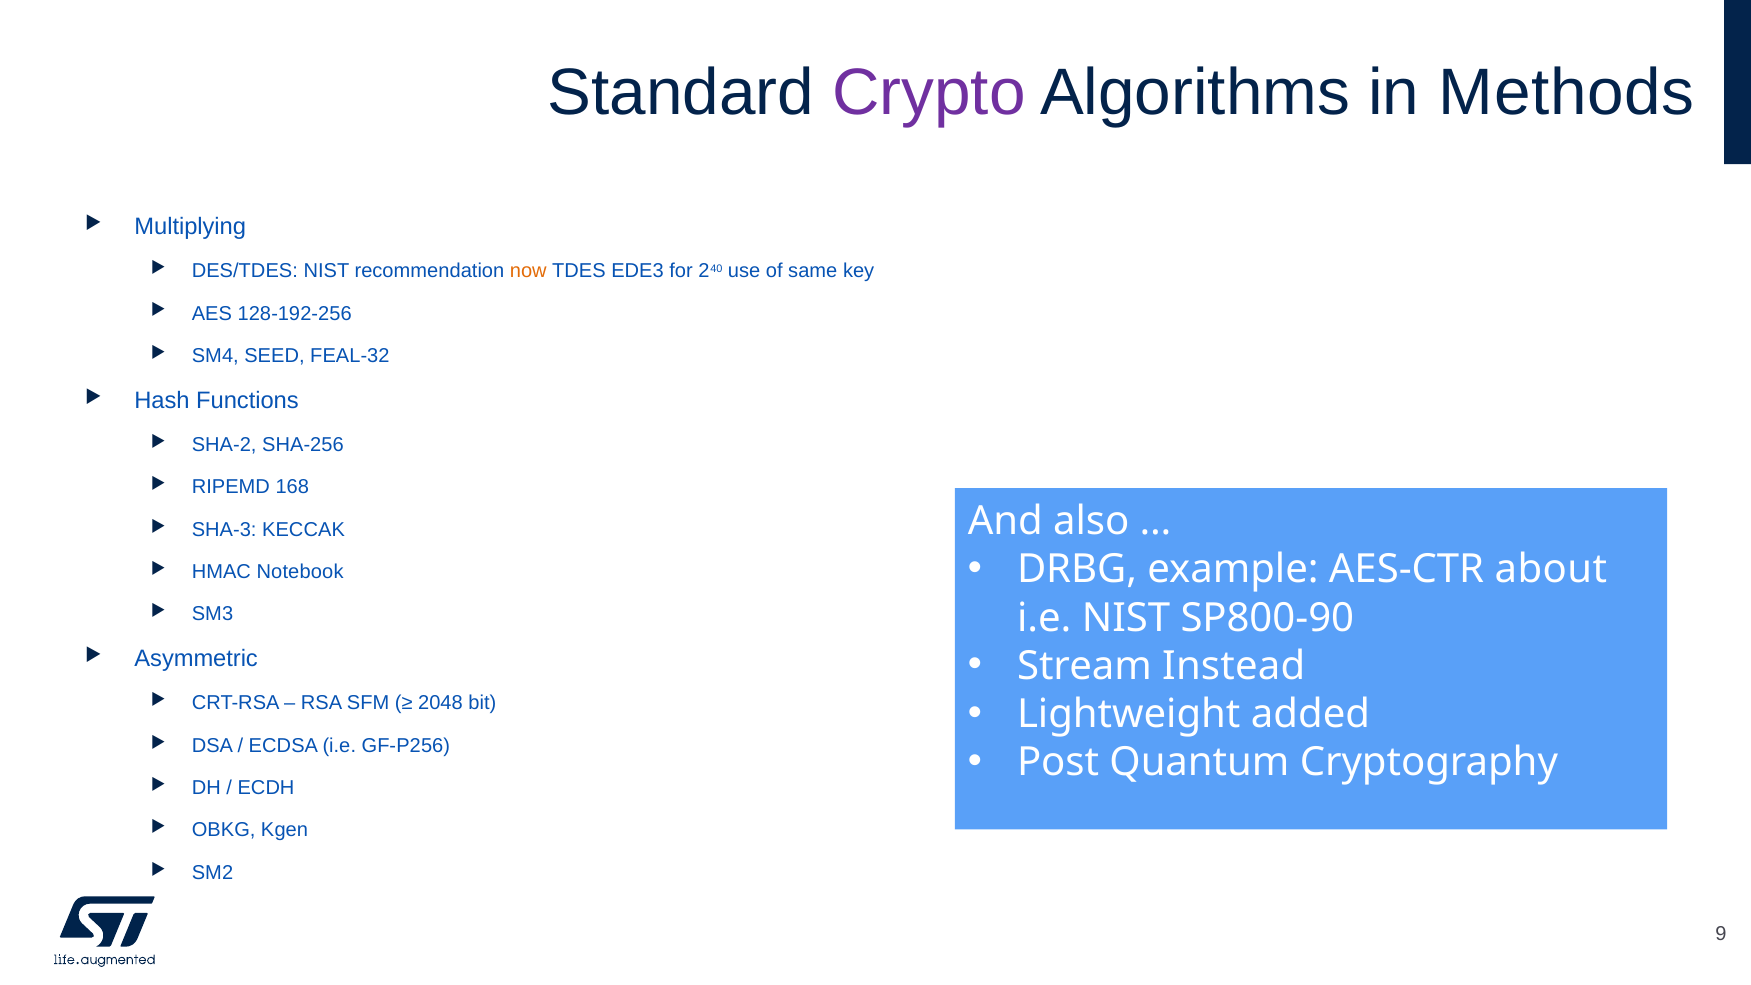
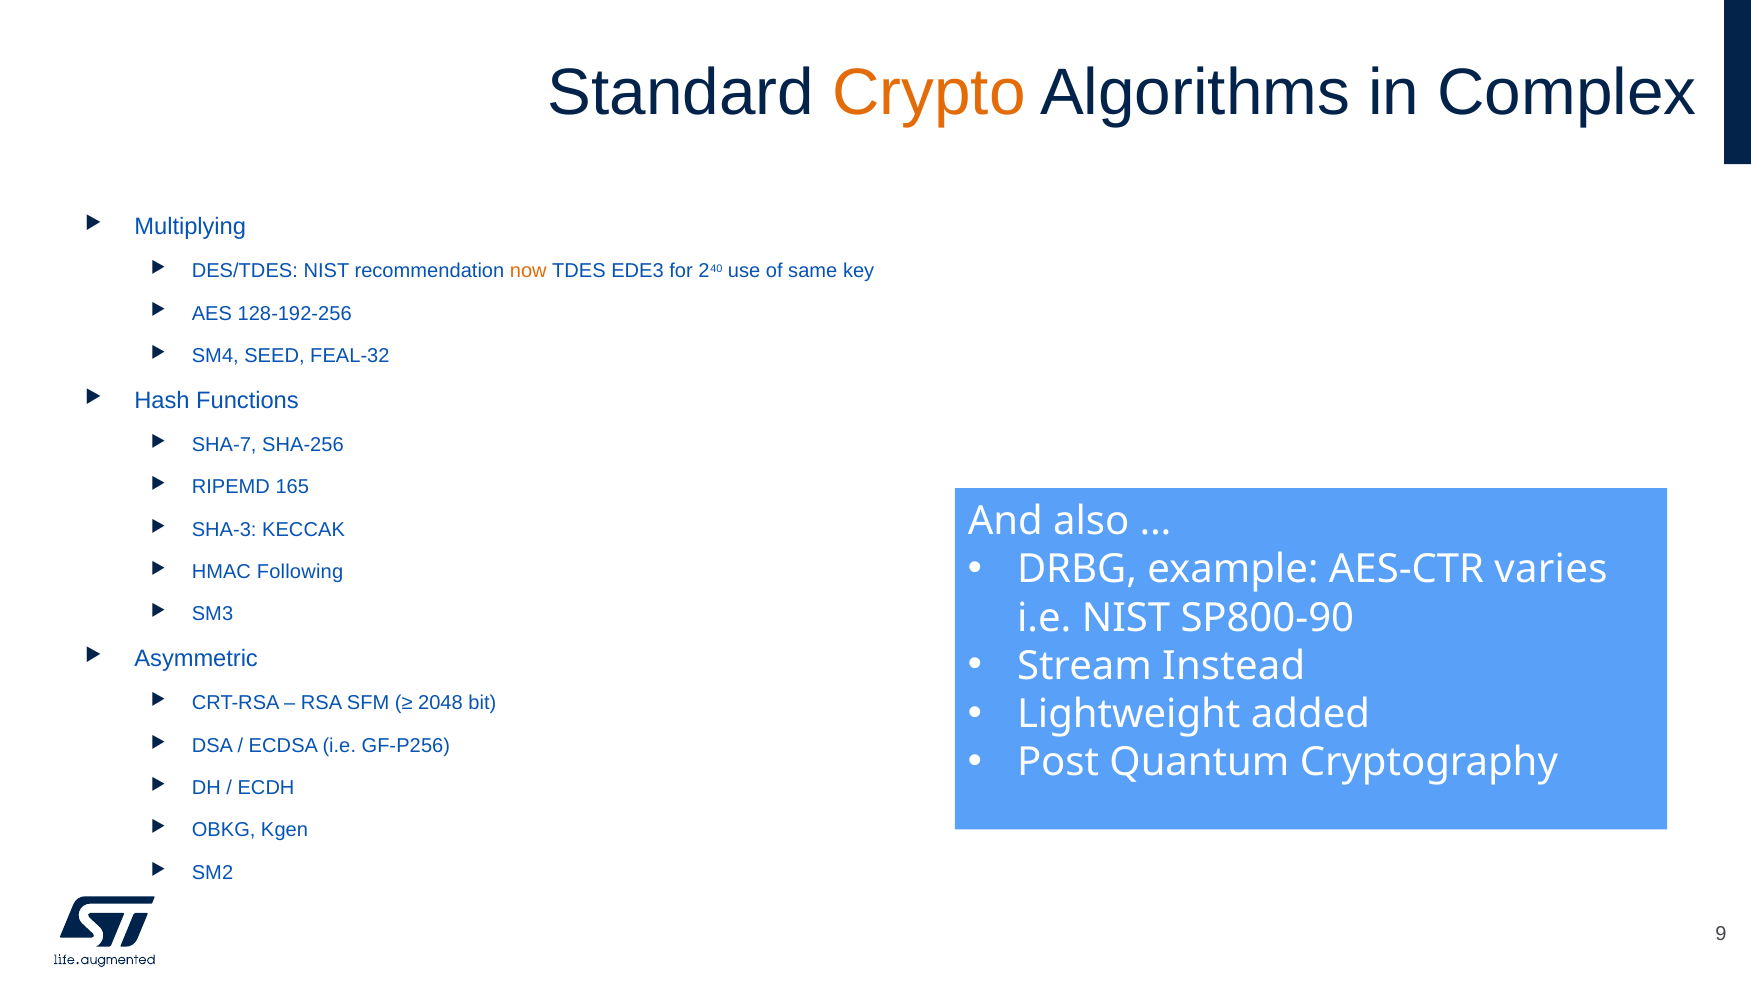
Crypto colour: purple -> orange (929, 93)
Methods: Methods -> Complex (1567, 93)
SHA-2: SHA-2 -> SHA-7 (224, 445)
168: 168 -> 165 (292, 487)
about: about -> varies (1551, 570)
Notebook: Notebook -> Following (300, 572)
